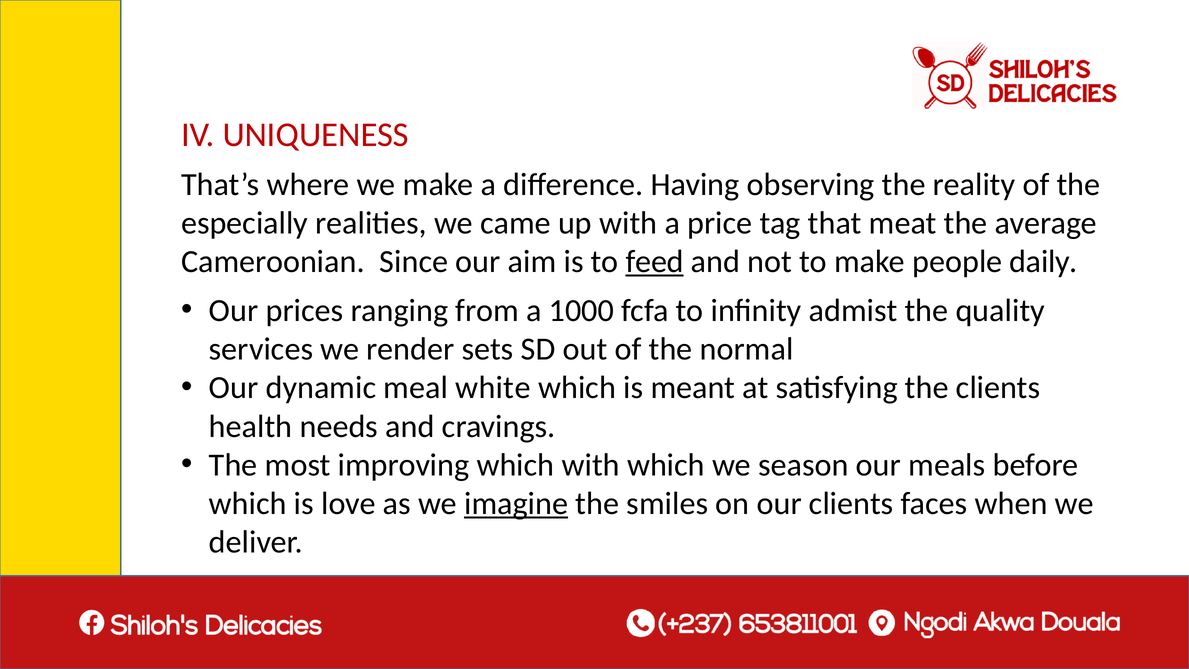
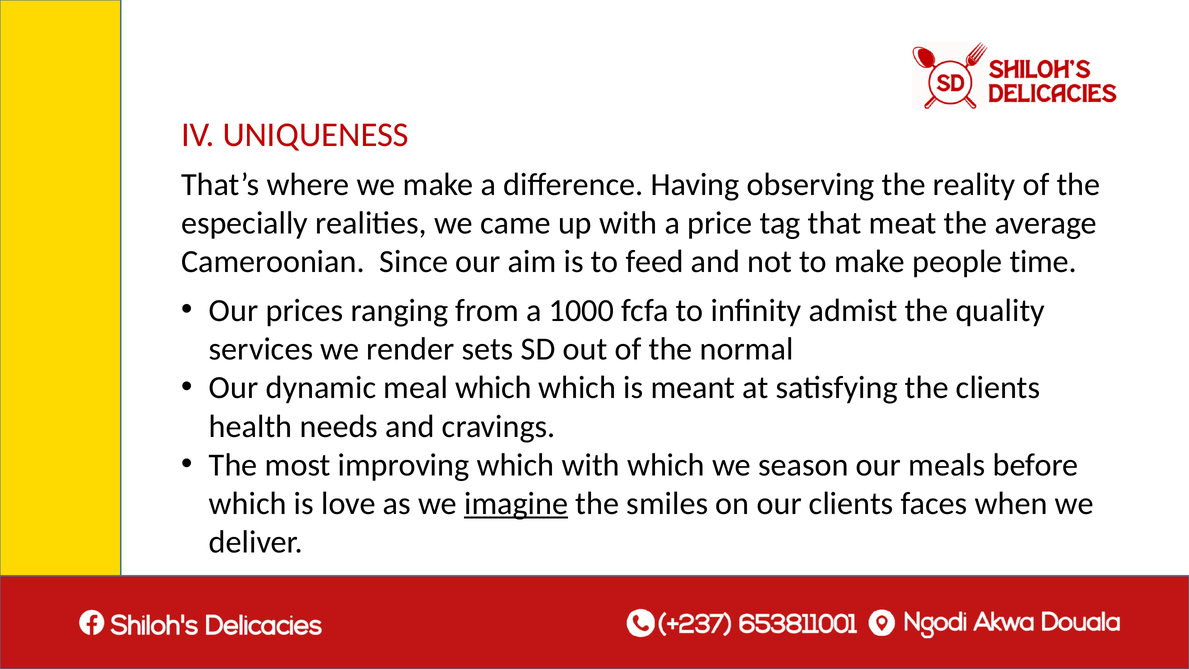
feed underline: present -> none (655, 262)
daily: daily -> time (1043, 262)
meal white: white -> which (493, 388)
